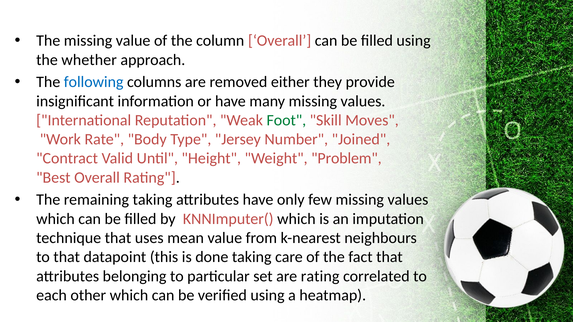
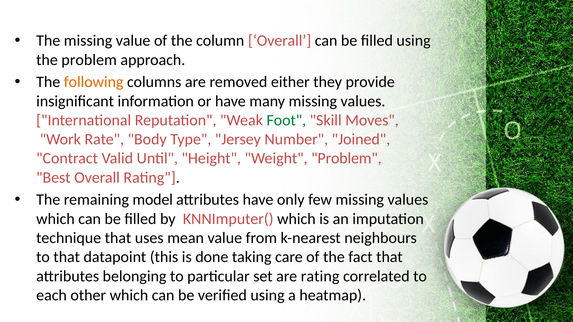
the whether: whether -> problem (89, 60)
following colour: blue -> orange (94, 82)
remaining taking: taking -> model (153, 200)
